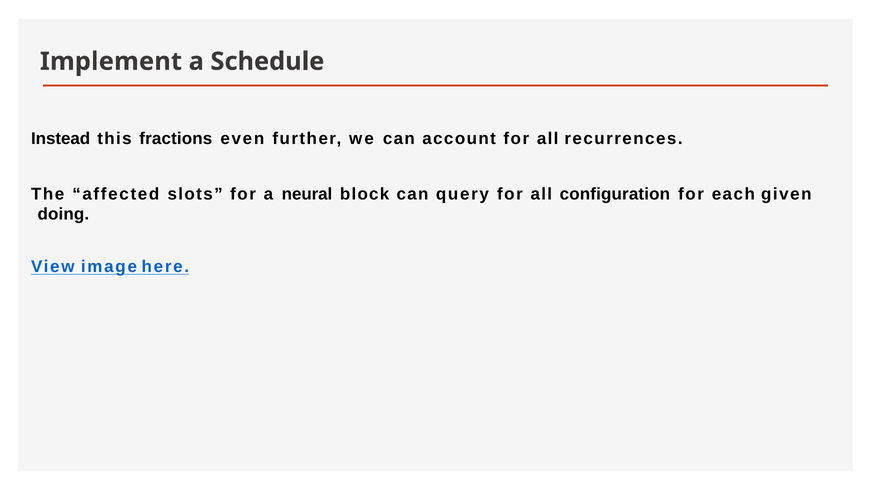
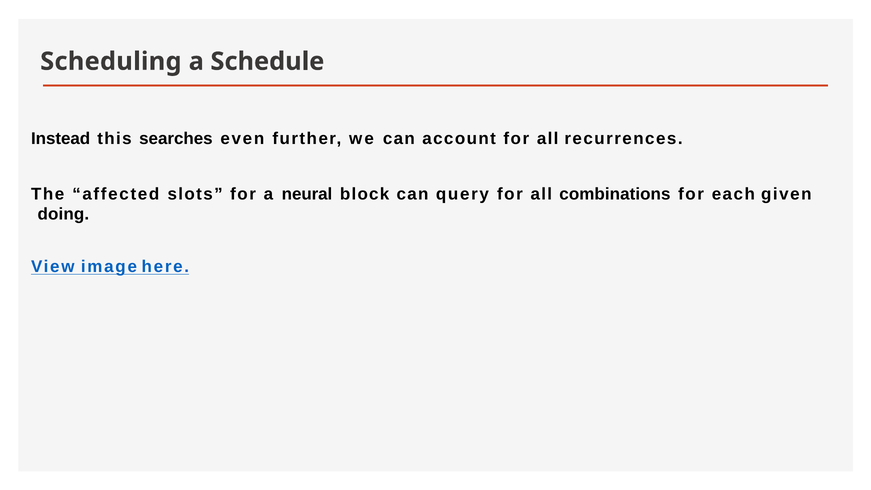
Implement: Implement -> Scheduling (111, 61)
fractions: fractions -> searches (176, 139)
configuration: configuration -> combinations (615, 194)
